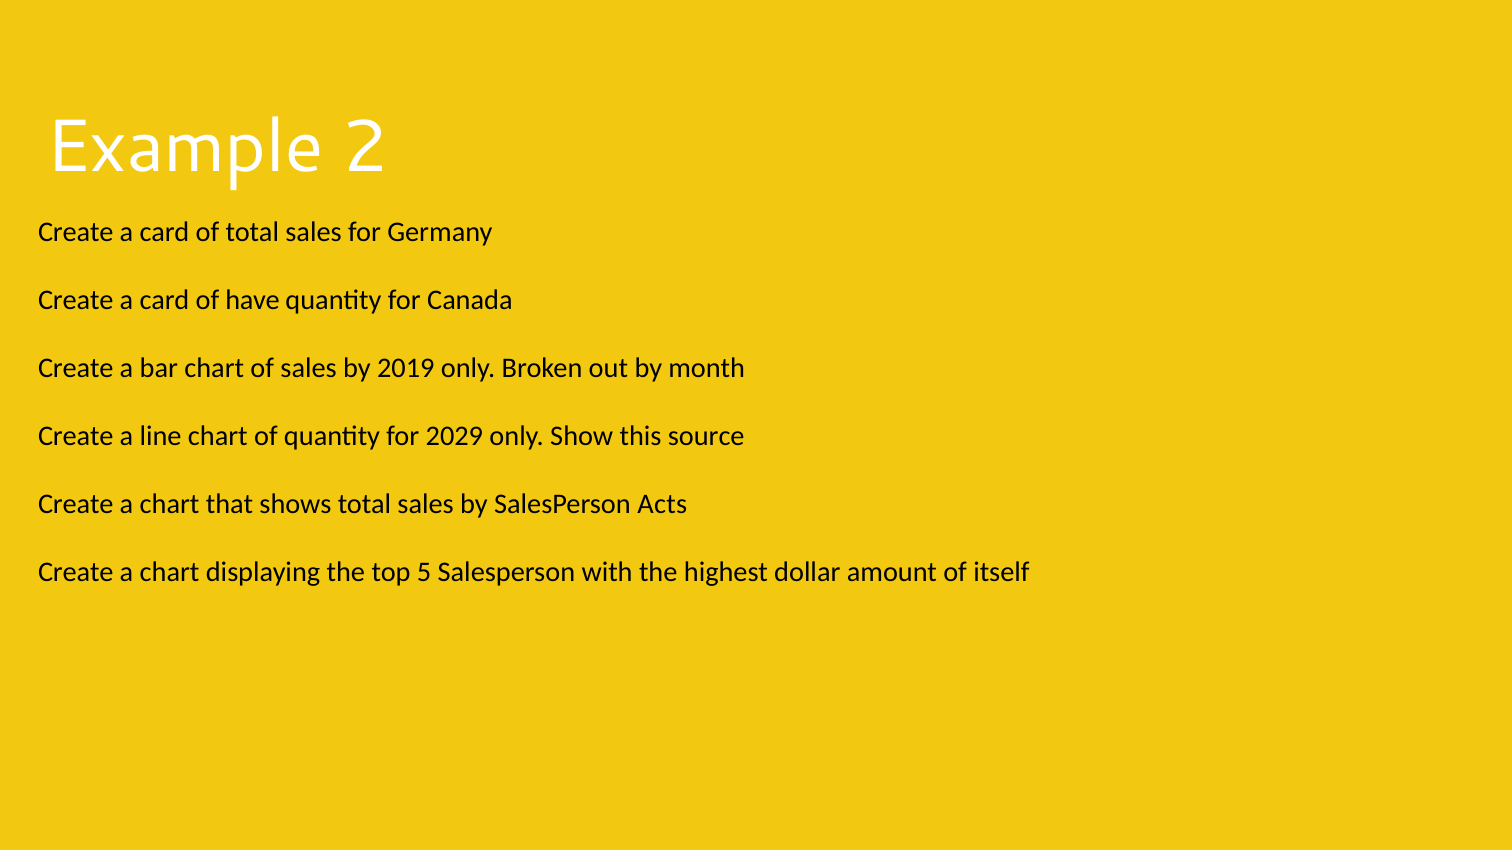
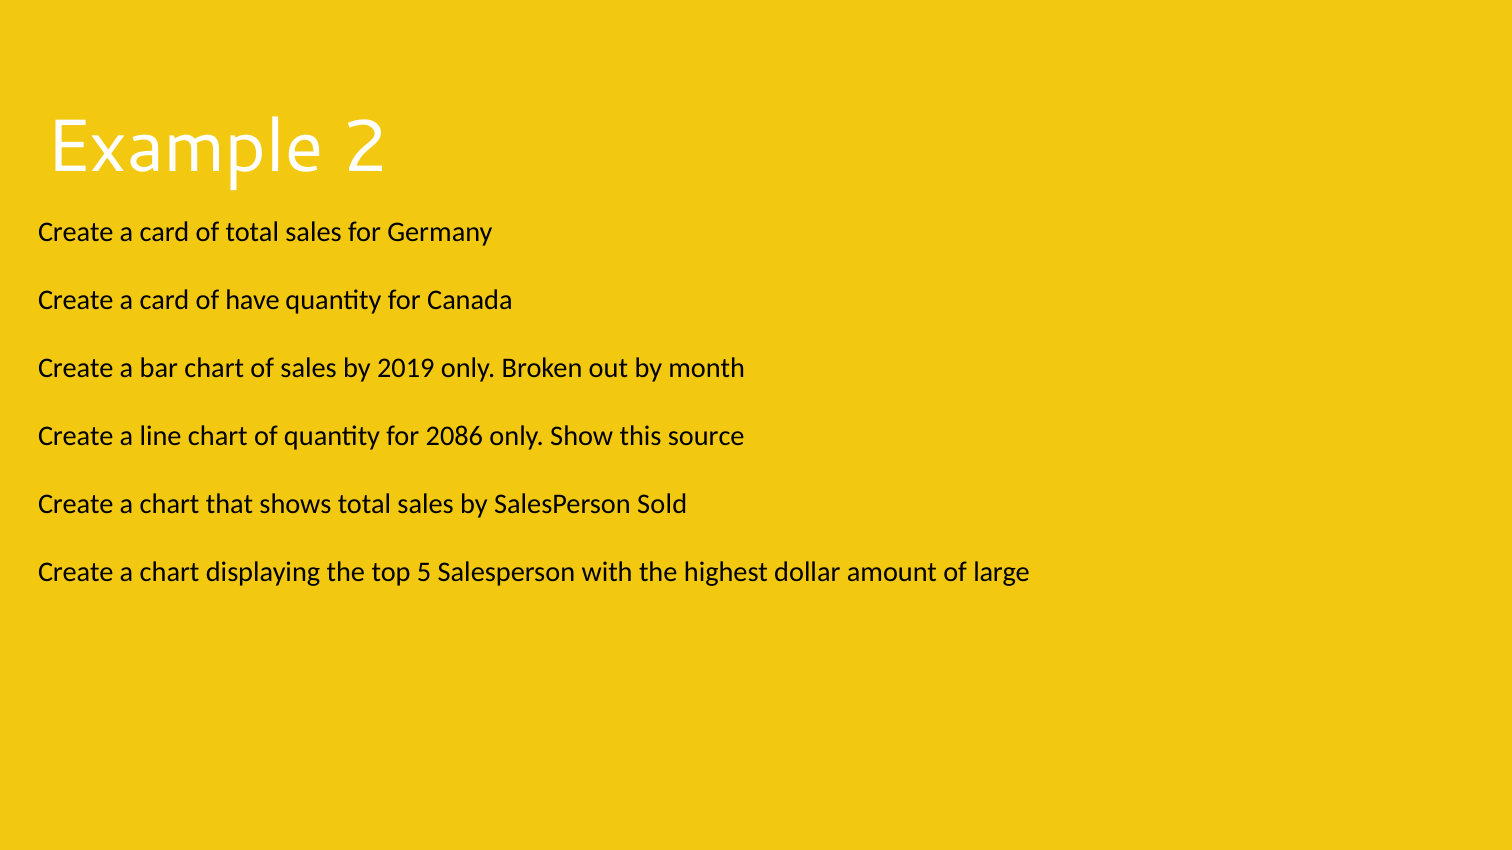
2029: 2029 -> 2086 (454, 436)
Acts: Acts -> Sold (662, 504)
itself: itself -> large (1001, 572)
